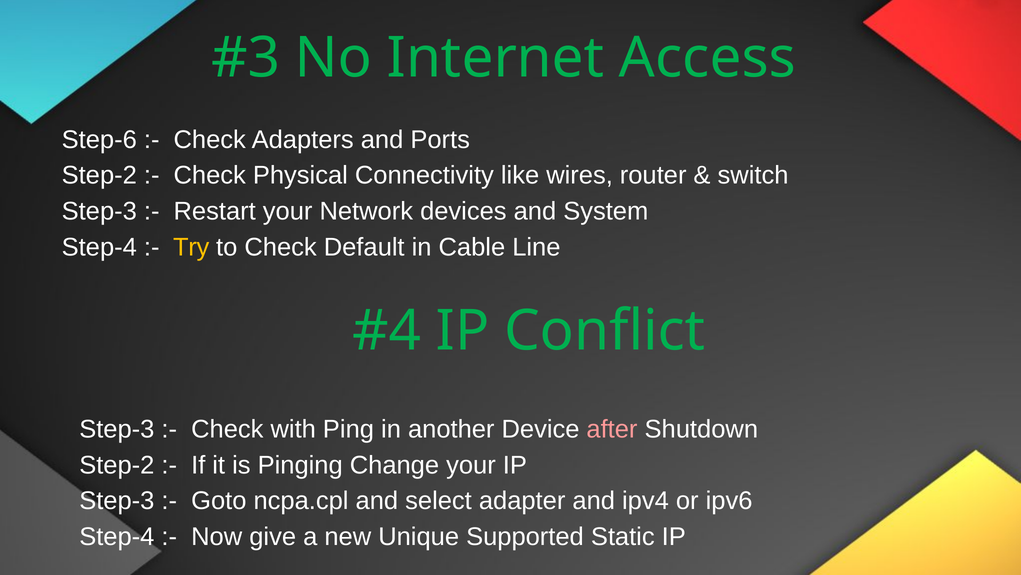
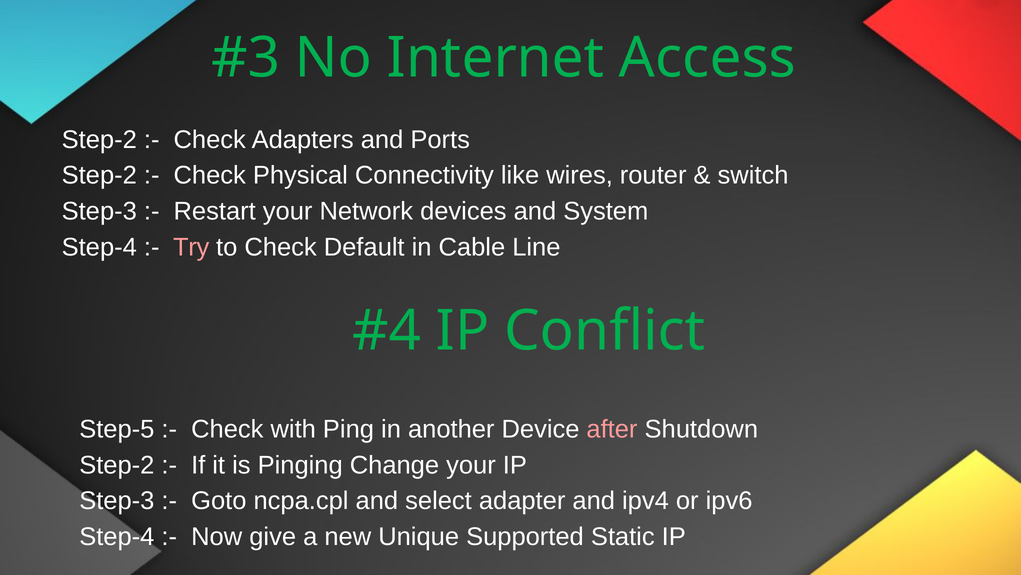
Step-6: Step-6 -> Step-2 (99, 140)
Try colour: yellow -> pink (191, 247)
Step-3: Step-3 -> Step-5 (117, 429)
